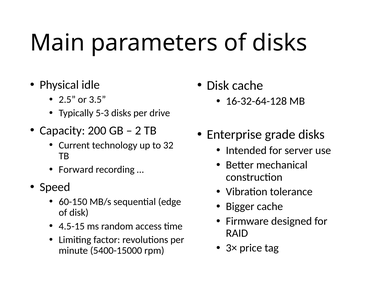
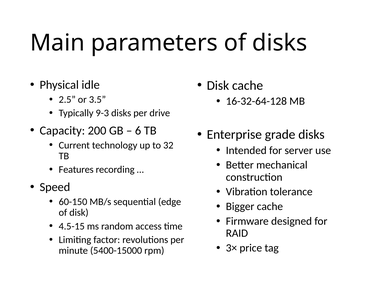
5-3: 5-3 -> 9-3 (102, 113)
2: 2 -> 6 (138, 130)
Forward: Forward -> Features (76, 169)
